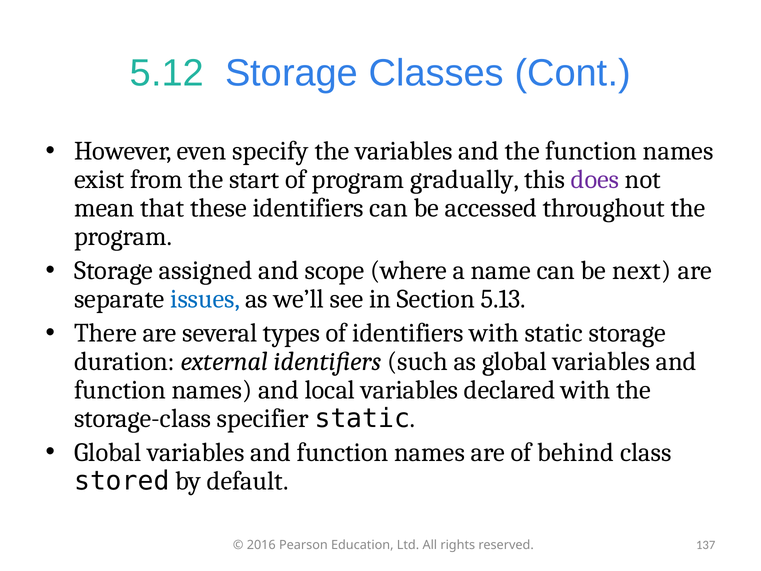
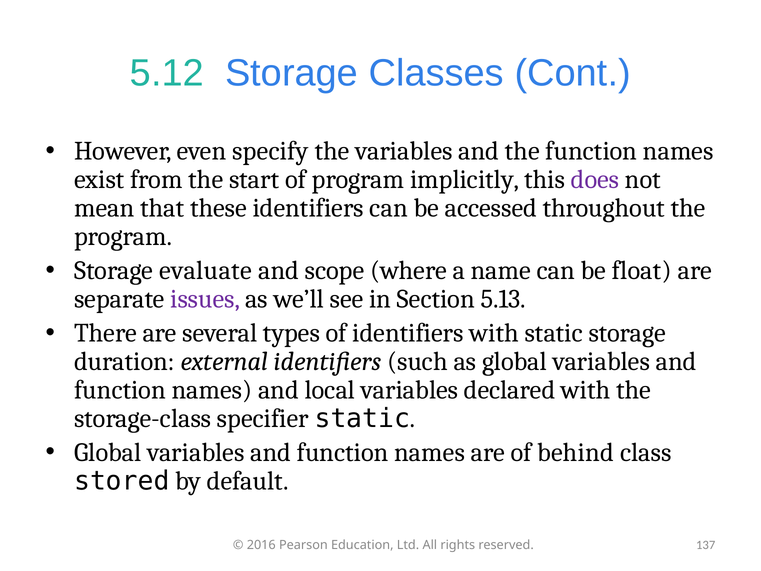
gradually: gradually -> implicitly (465, 180)
assigned: assigned -> evaluate (206, 270)
next: next -> float (642, 270)
issues colour: blue -> purple (205, 299)
